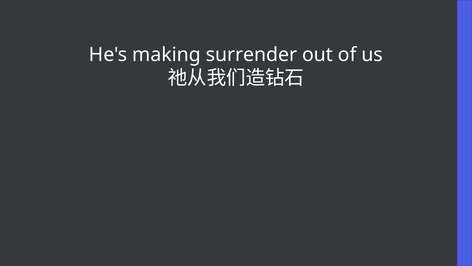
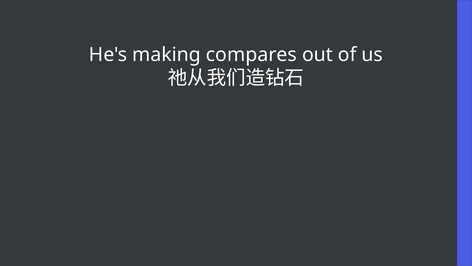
surrender: surrender -> compares (251, 55)
